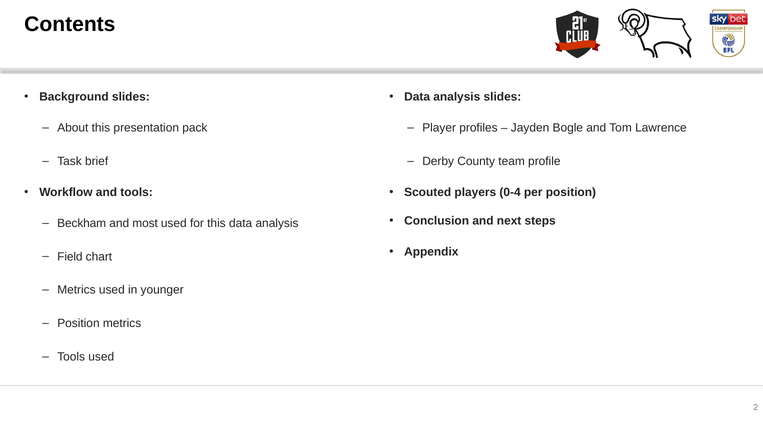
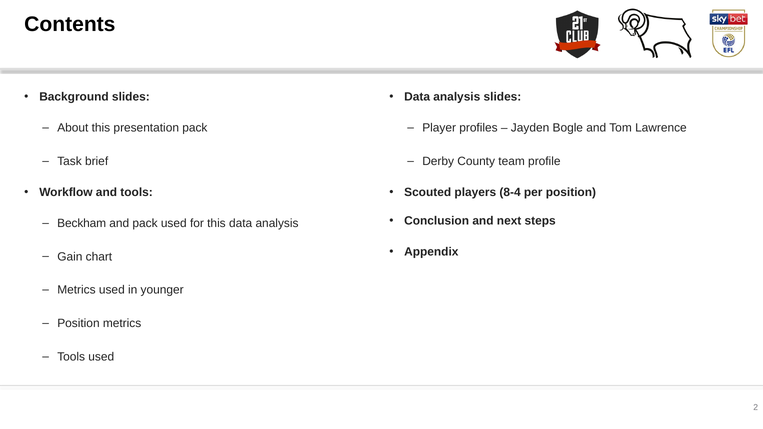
0-4: 0-4 -> 8-4 (510, 192)
and most: most -> pack (145, 223)
Field: Field -> Gain (70, 257)
